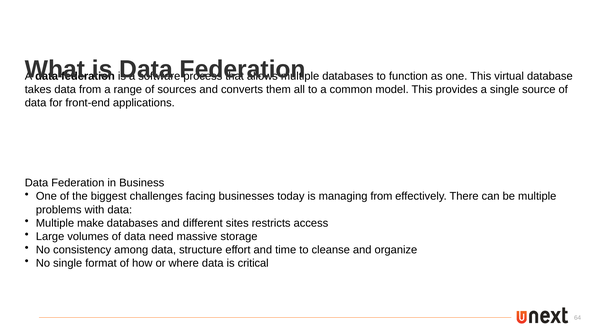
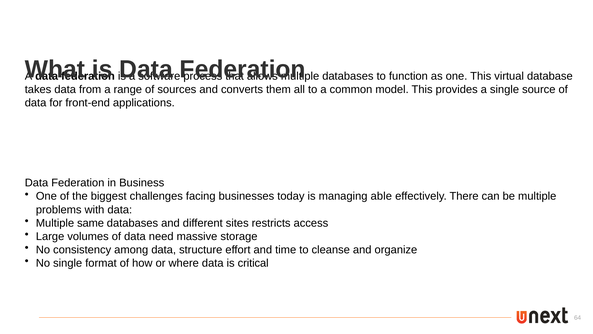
managing from: from -> able (381, 196)
make: make -> same (91, 223)
